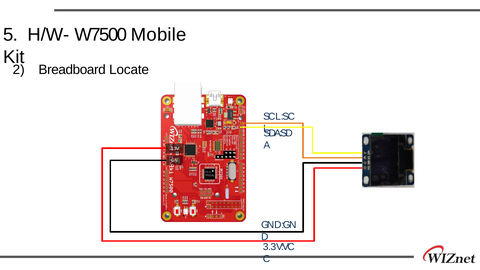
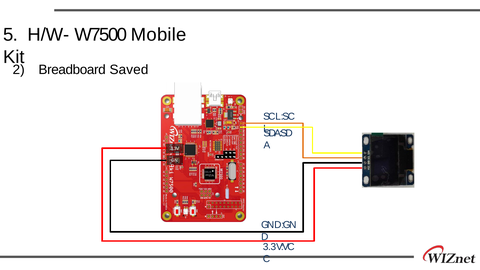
Locate: Locate -> Saved (129, 70)
